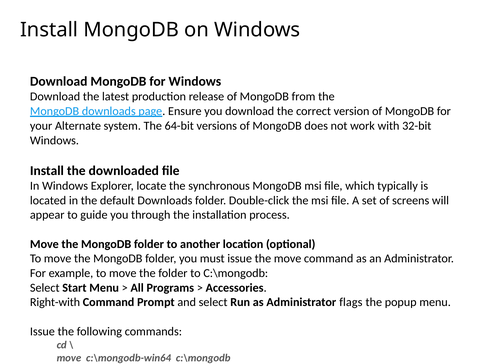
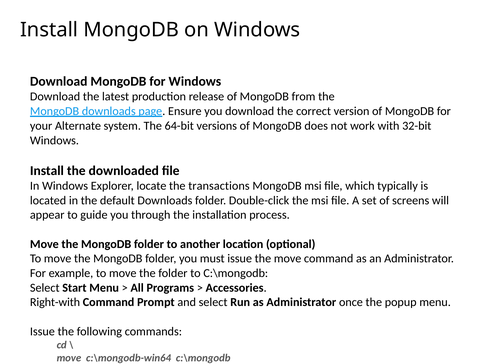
synchronous: synchronous -> transactions (219, 186)
flags: flags -> once (351, 302)
